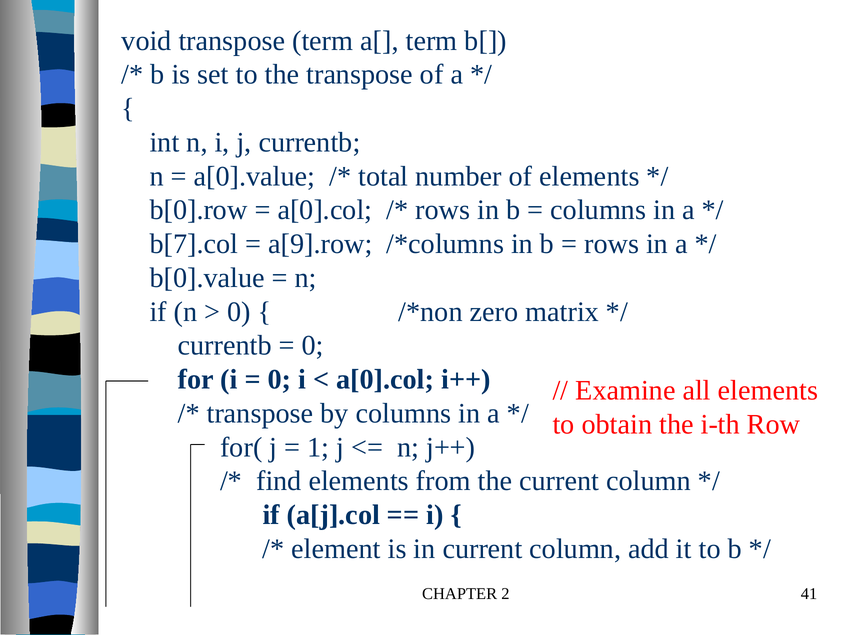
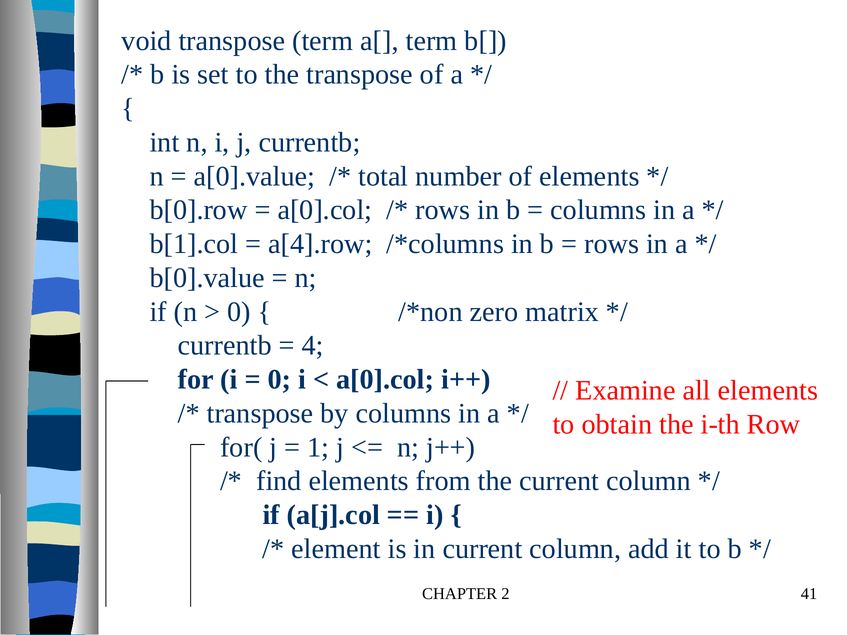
b[7].col: b[7].col -> b[1].col (194, 244)
a[9].row: a[9].row -> a[4].row (320, 244)
0: 0 -> 4 (313, 346)
